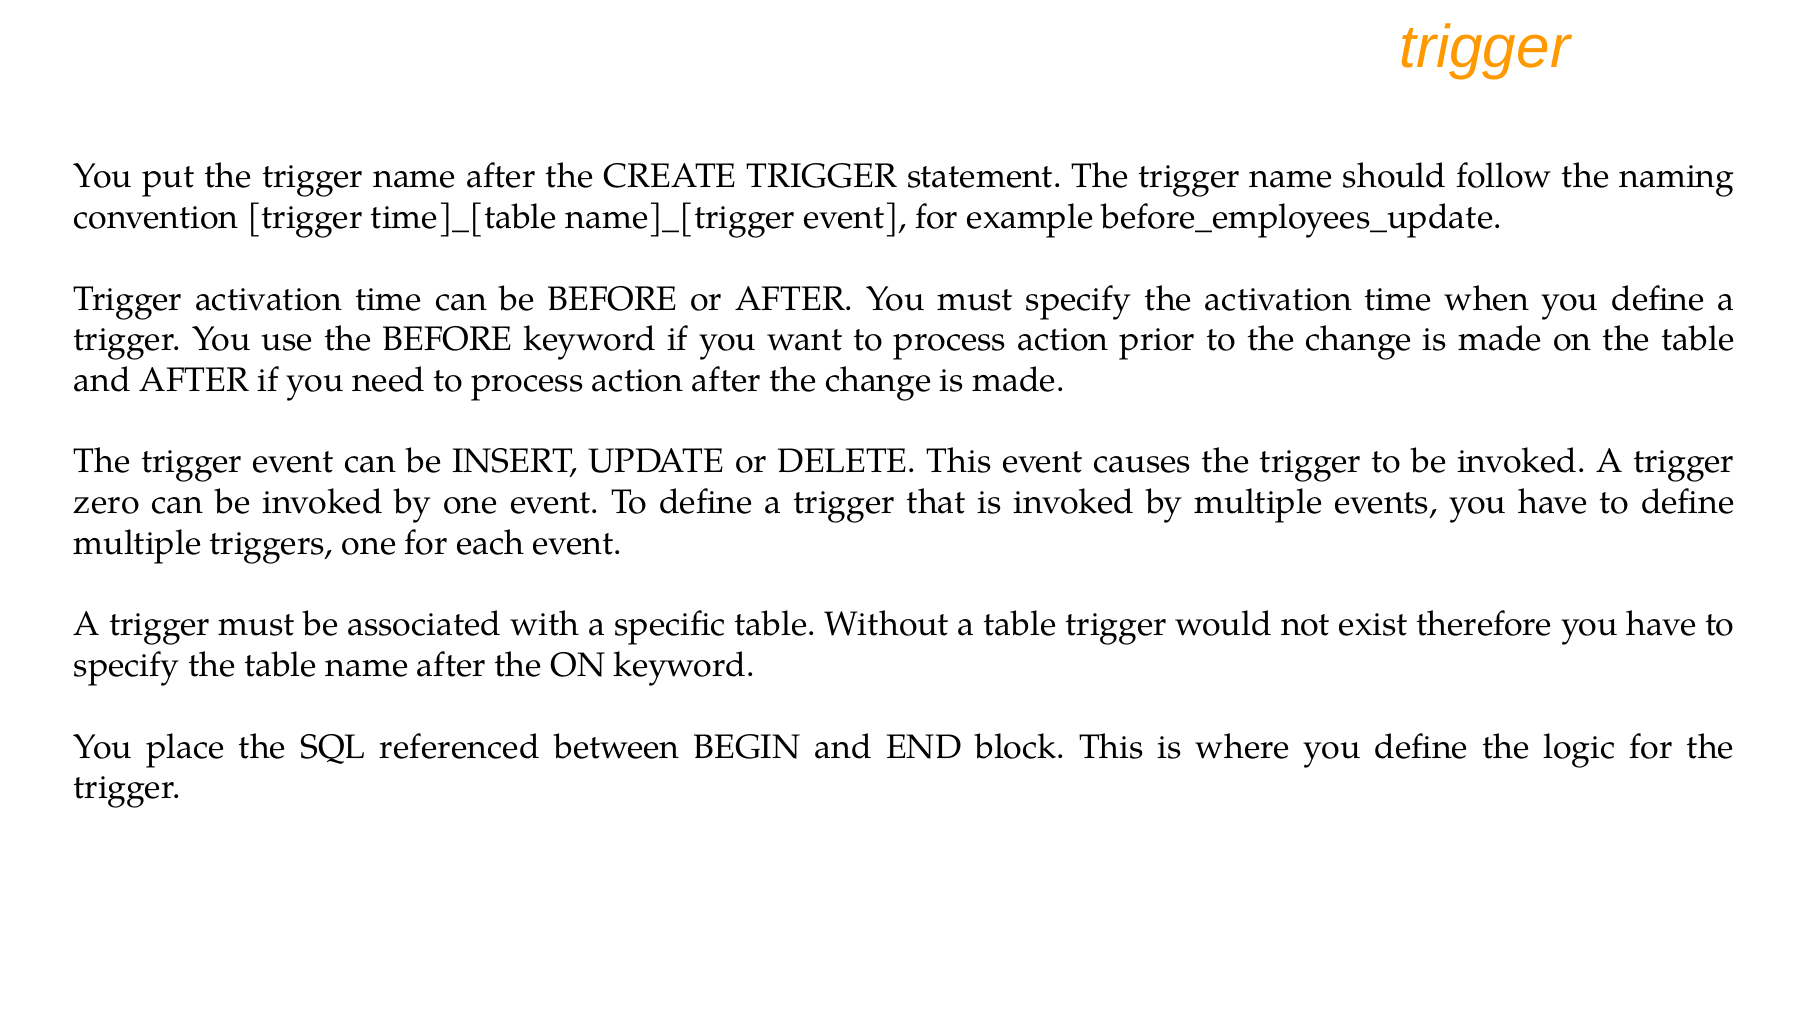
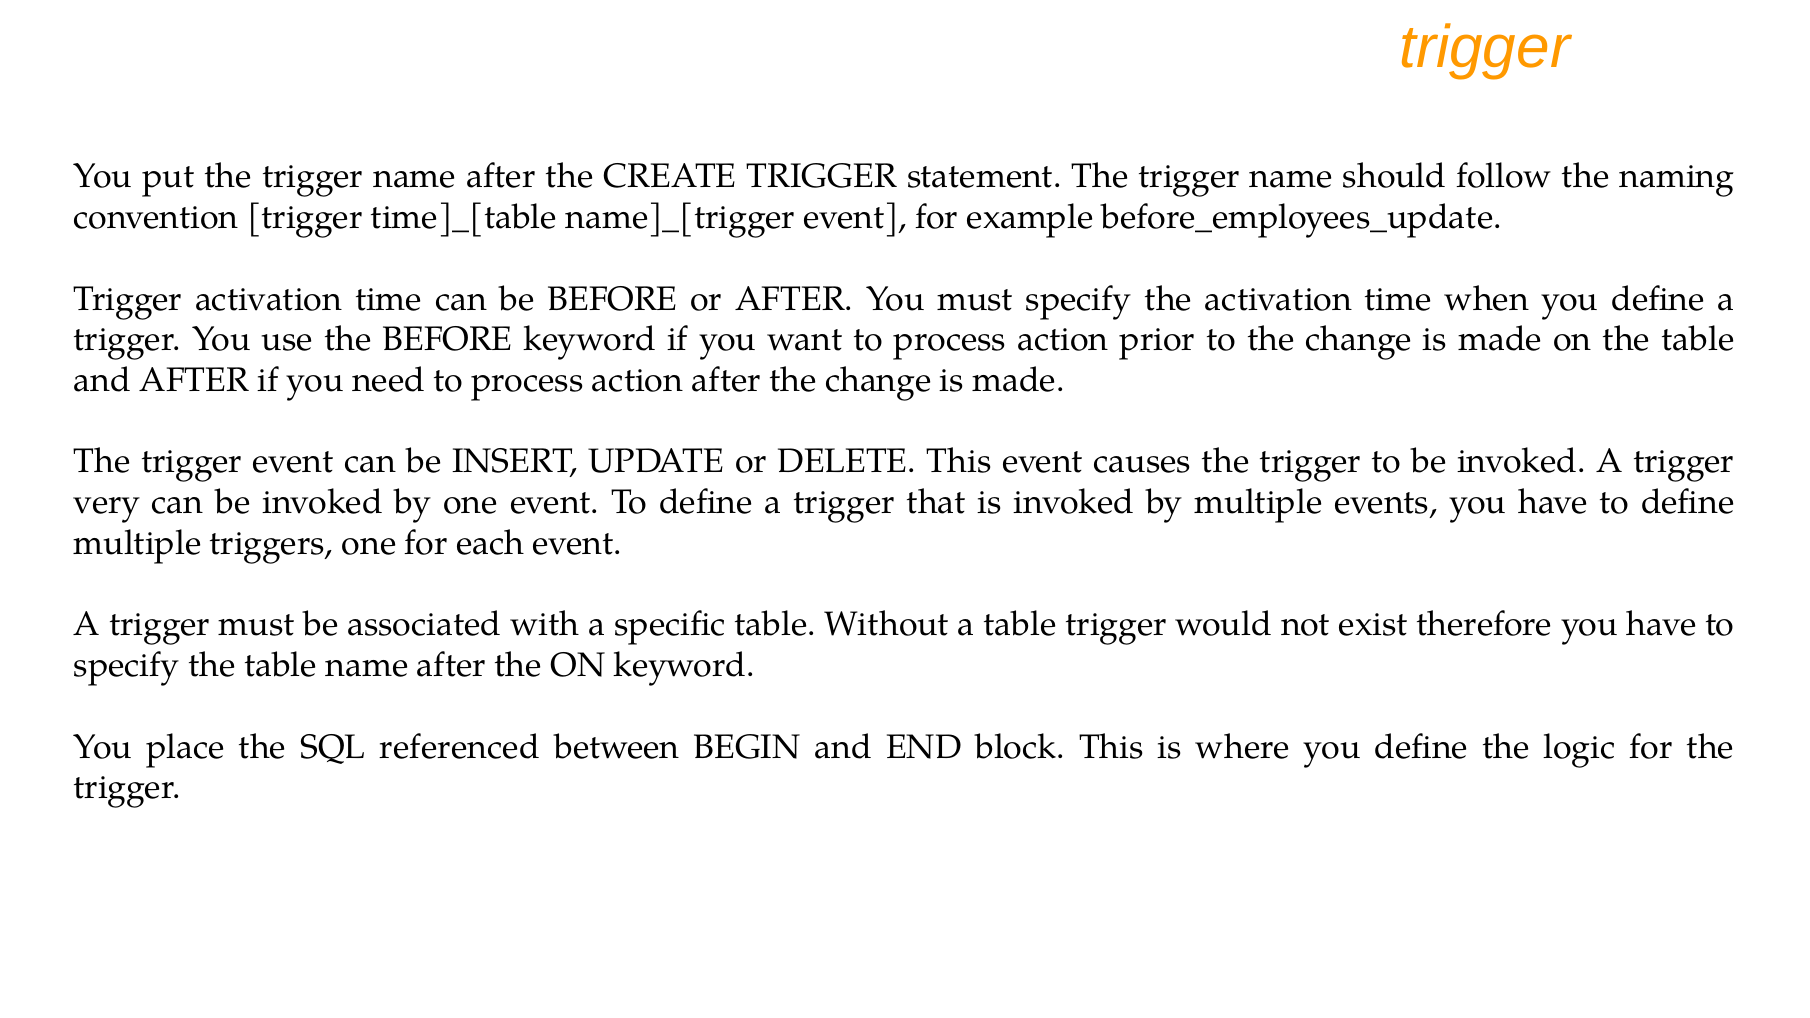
zero: zero -> very (107, 503)
